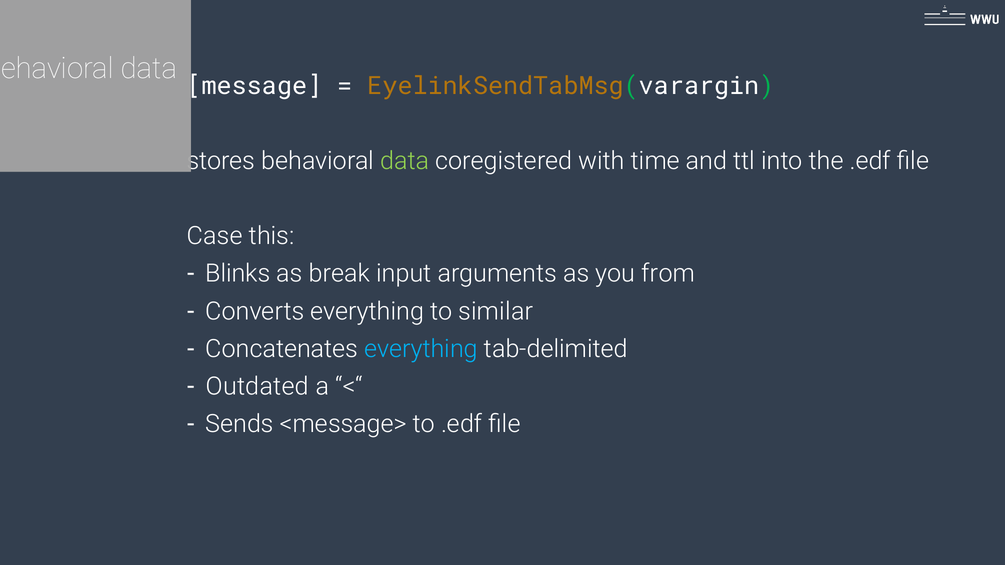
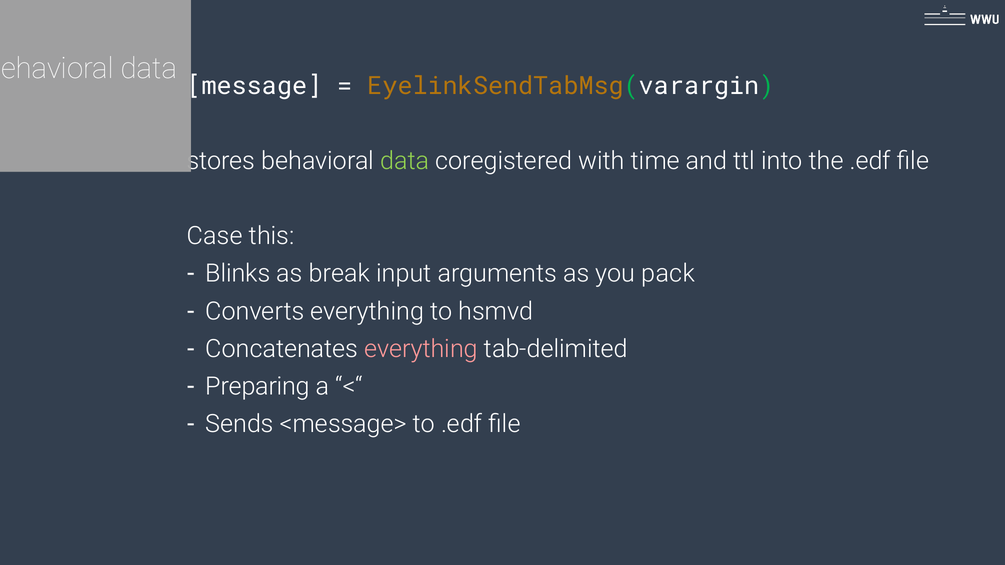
from: from -> pack (668, 274)
similar: similar -> hsmvd (496, 311)
everything colour: light blue -> pink (421, 349)
Outdated: Outdated -> Preparing (258, 387)
